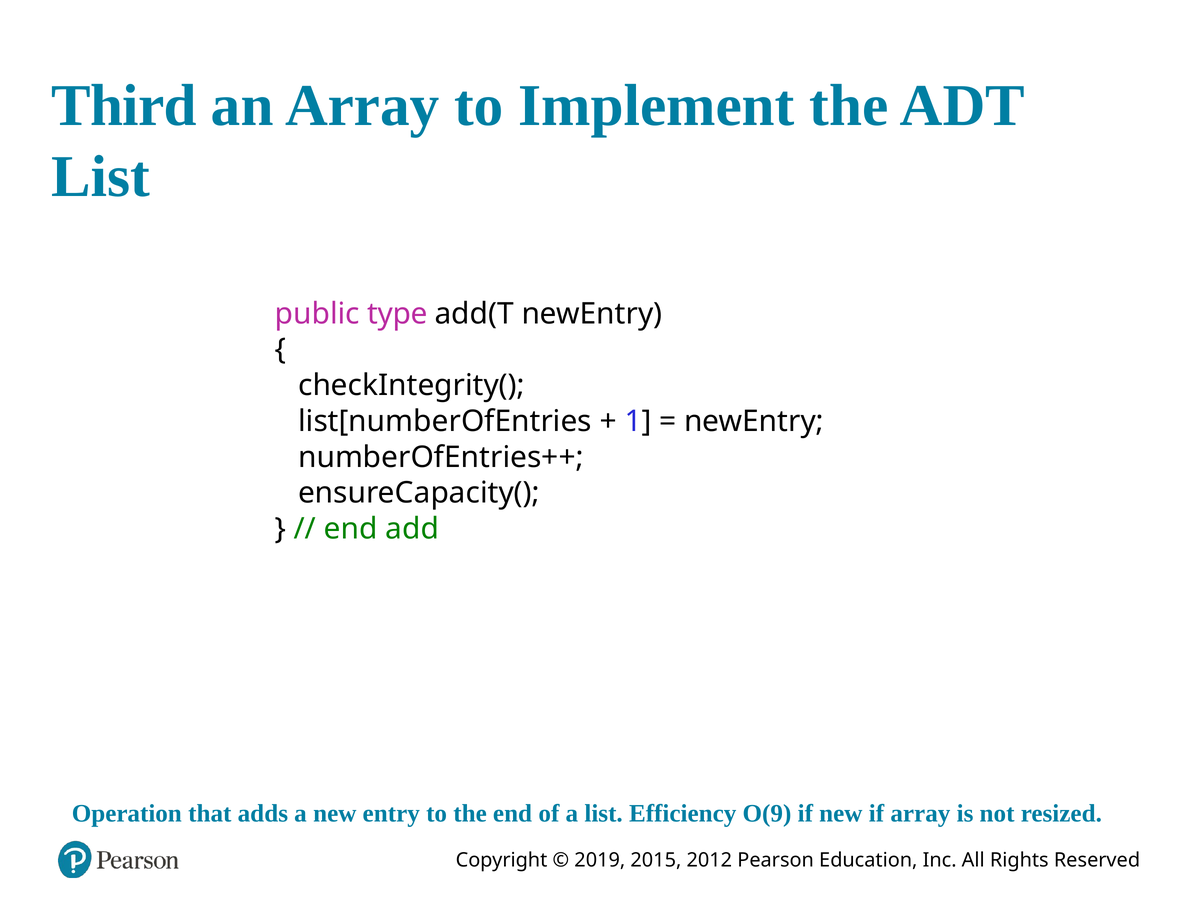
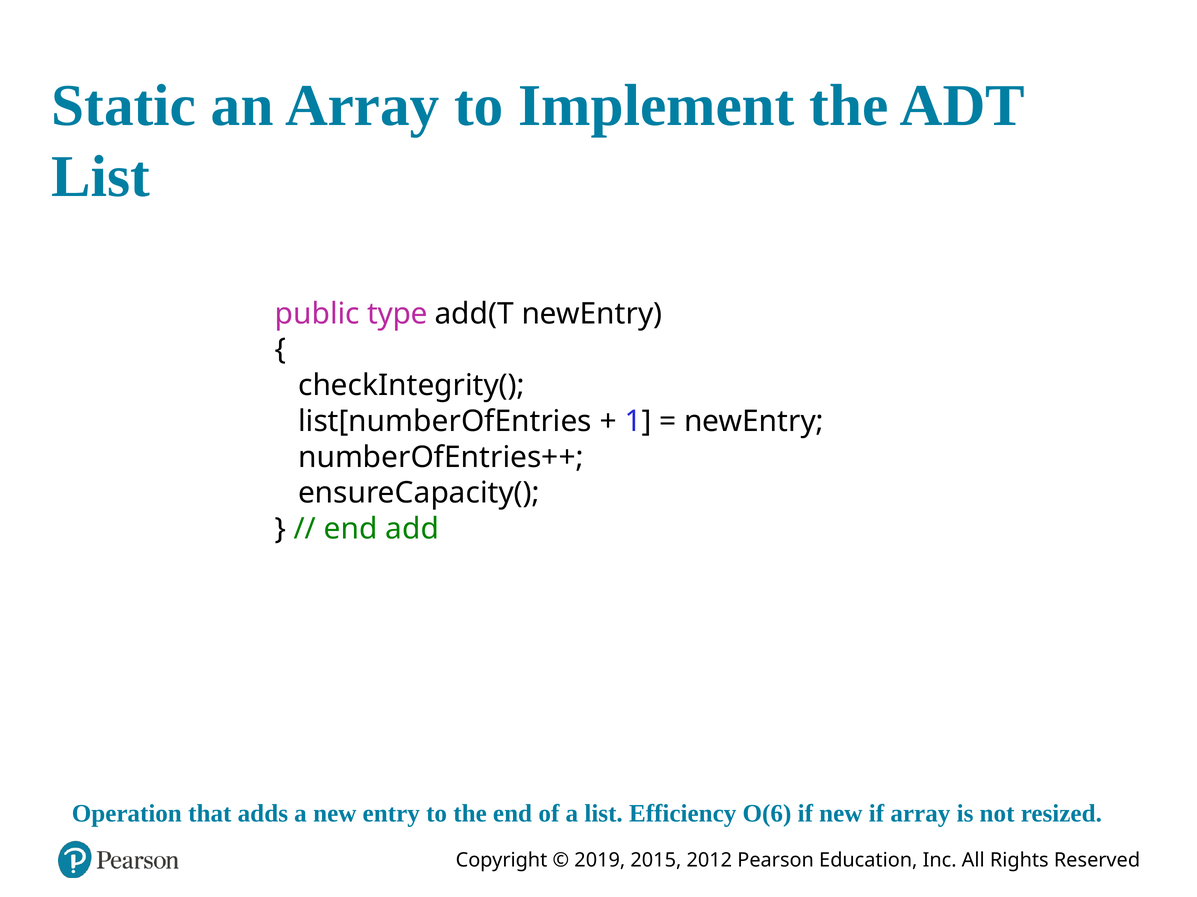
Third: Third -> Static (124, 106)
O(9: O(9 -> O(6 (767, 814)
